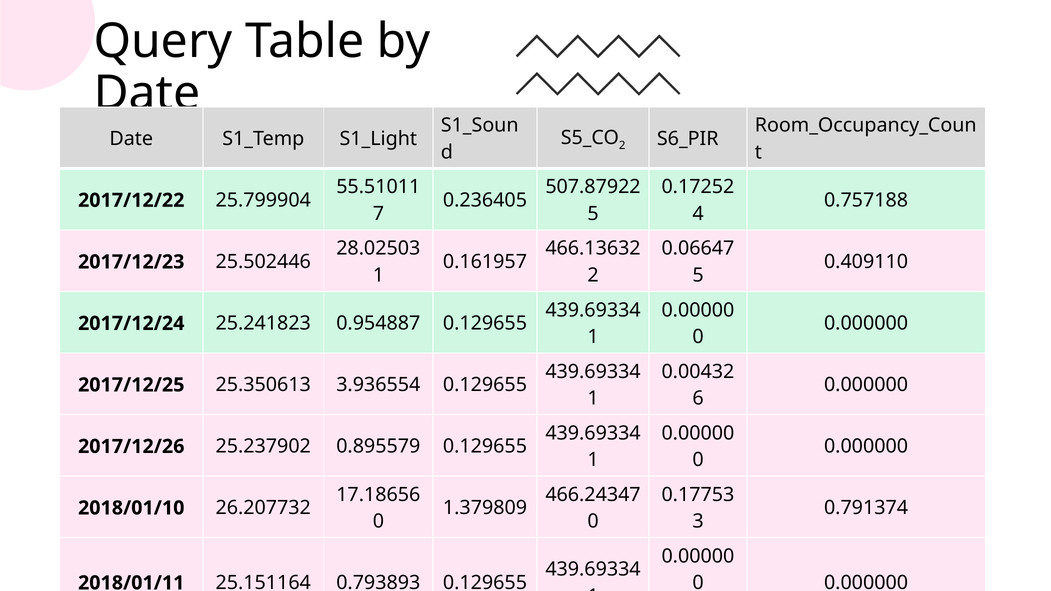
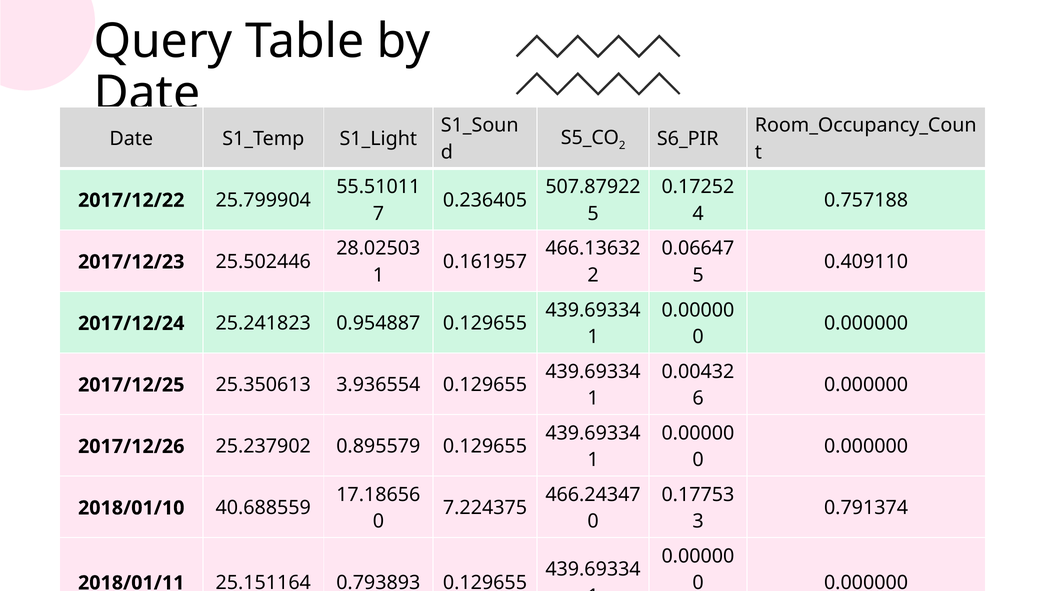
1.379809: 1.379809 -> 7.224375 (485, 508)
26.207732: 26.207732 -> 40.688559 (263, 508)
